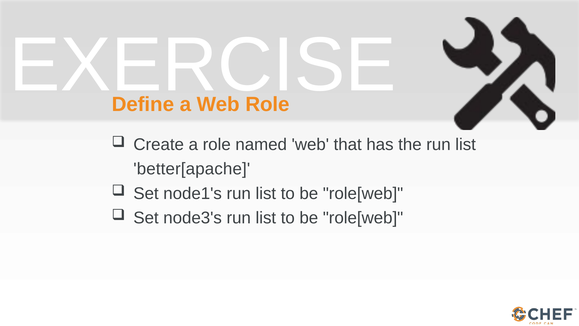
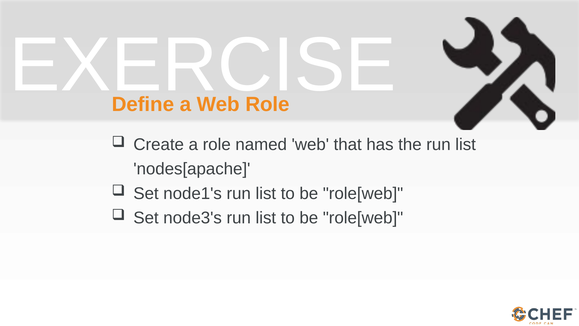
better[apache: better[apache -> nodes[apache (192, 169)
